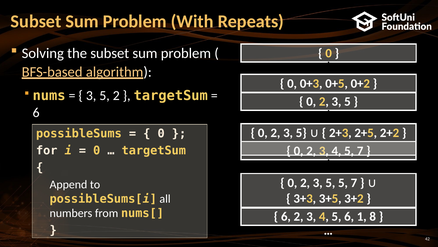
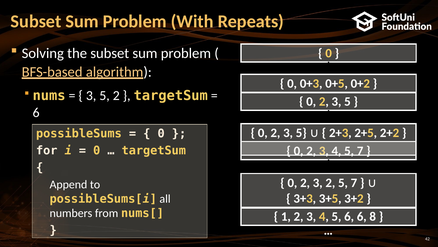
5: 5 -> 2 (330, 183)
6: 6 -> 1 (286, 216)
6 1: 1 -> 6 (362, 216)
